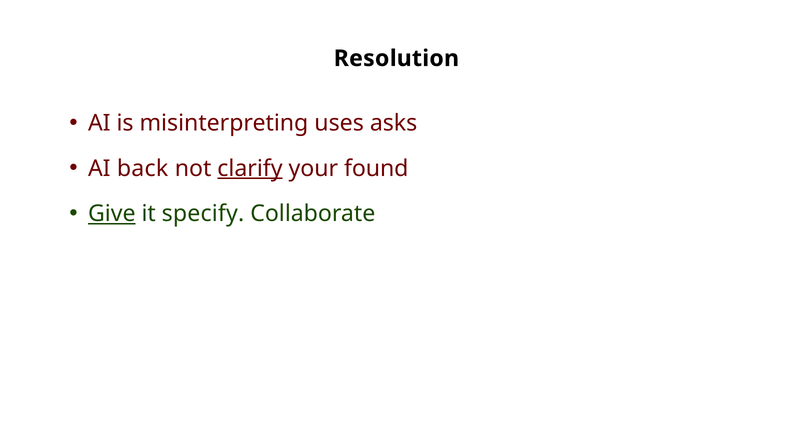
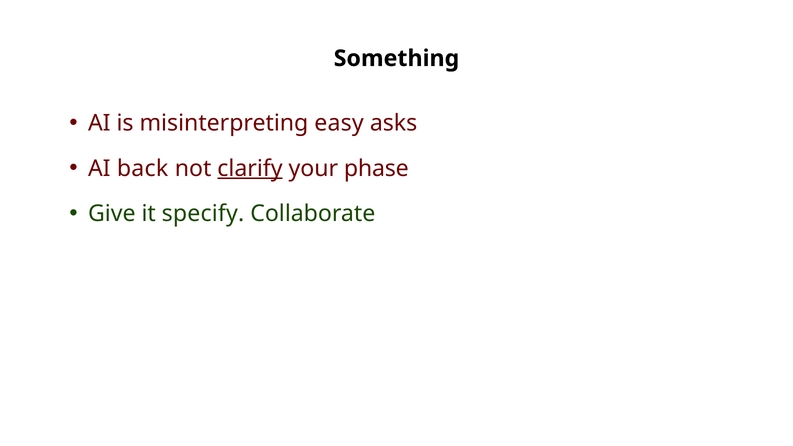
Resolution: Resolution -> Something (396, 58)
uses: uses -> easy (339, 123)
found: found -> phase (376, 169)
Give underline: present -> none (112, 214)
